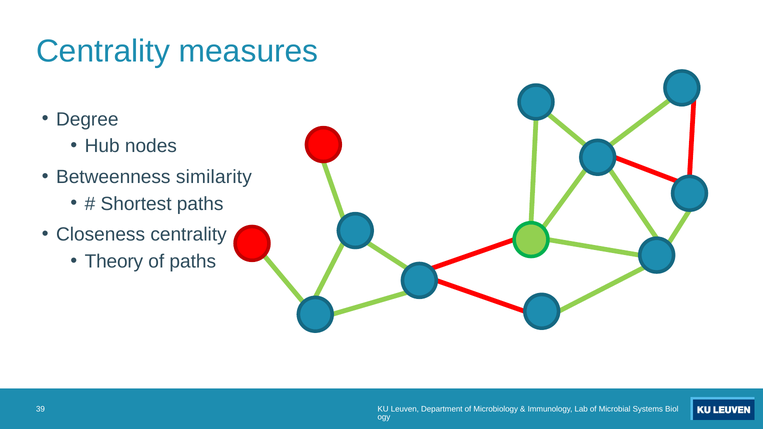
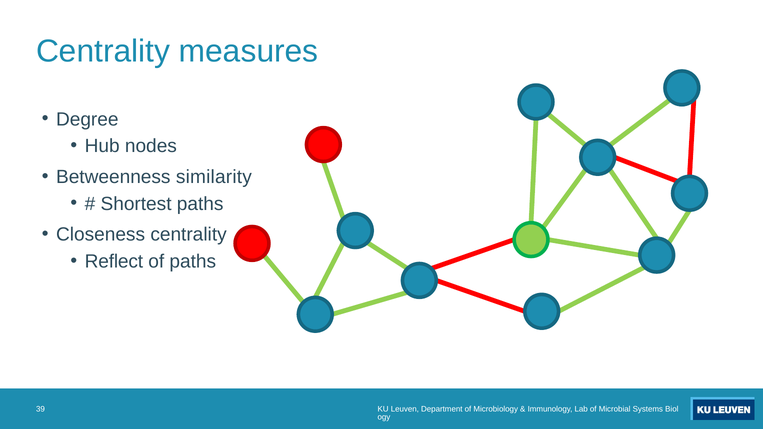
Theory: Theory -> Reflect (114, 262)
